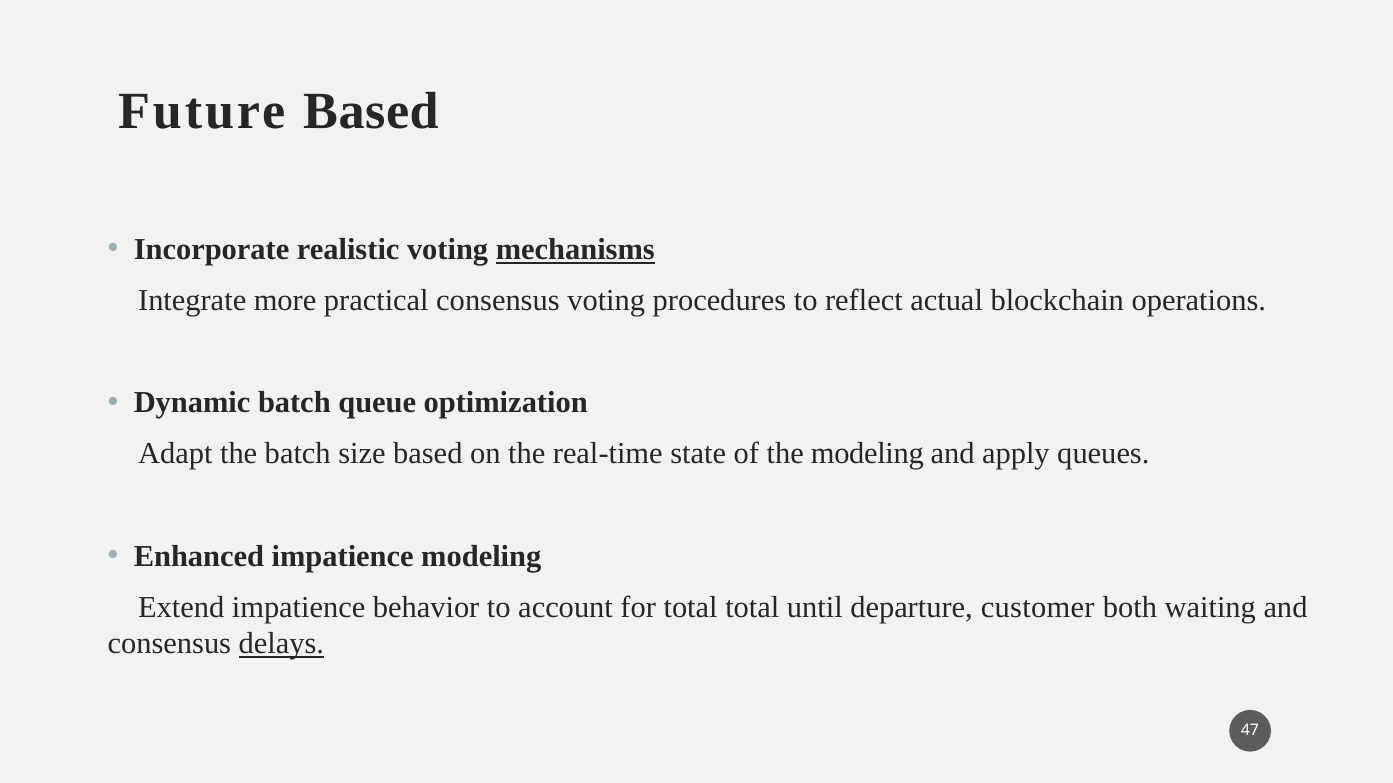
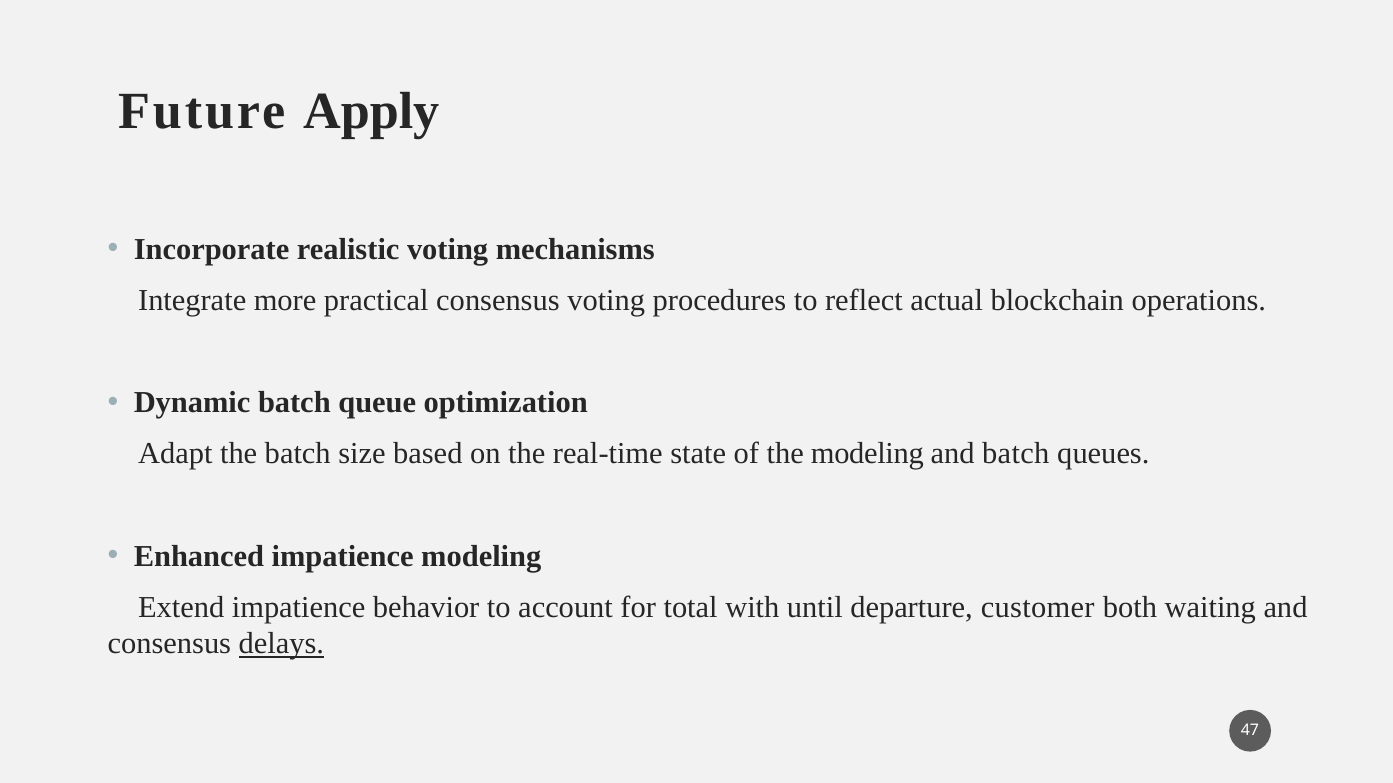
Future Based: Based -> Apply (371, 111)
mechanisms underline: present -> none (575, 250)
and apply: apply -> batch (1016, 454)
total total: total -> with (752, 607)
